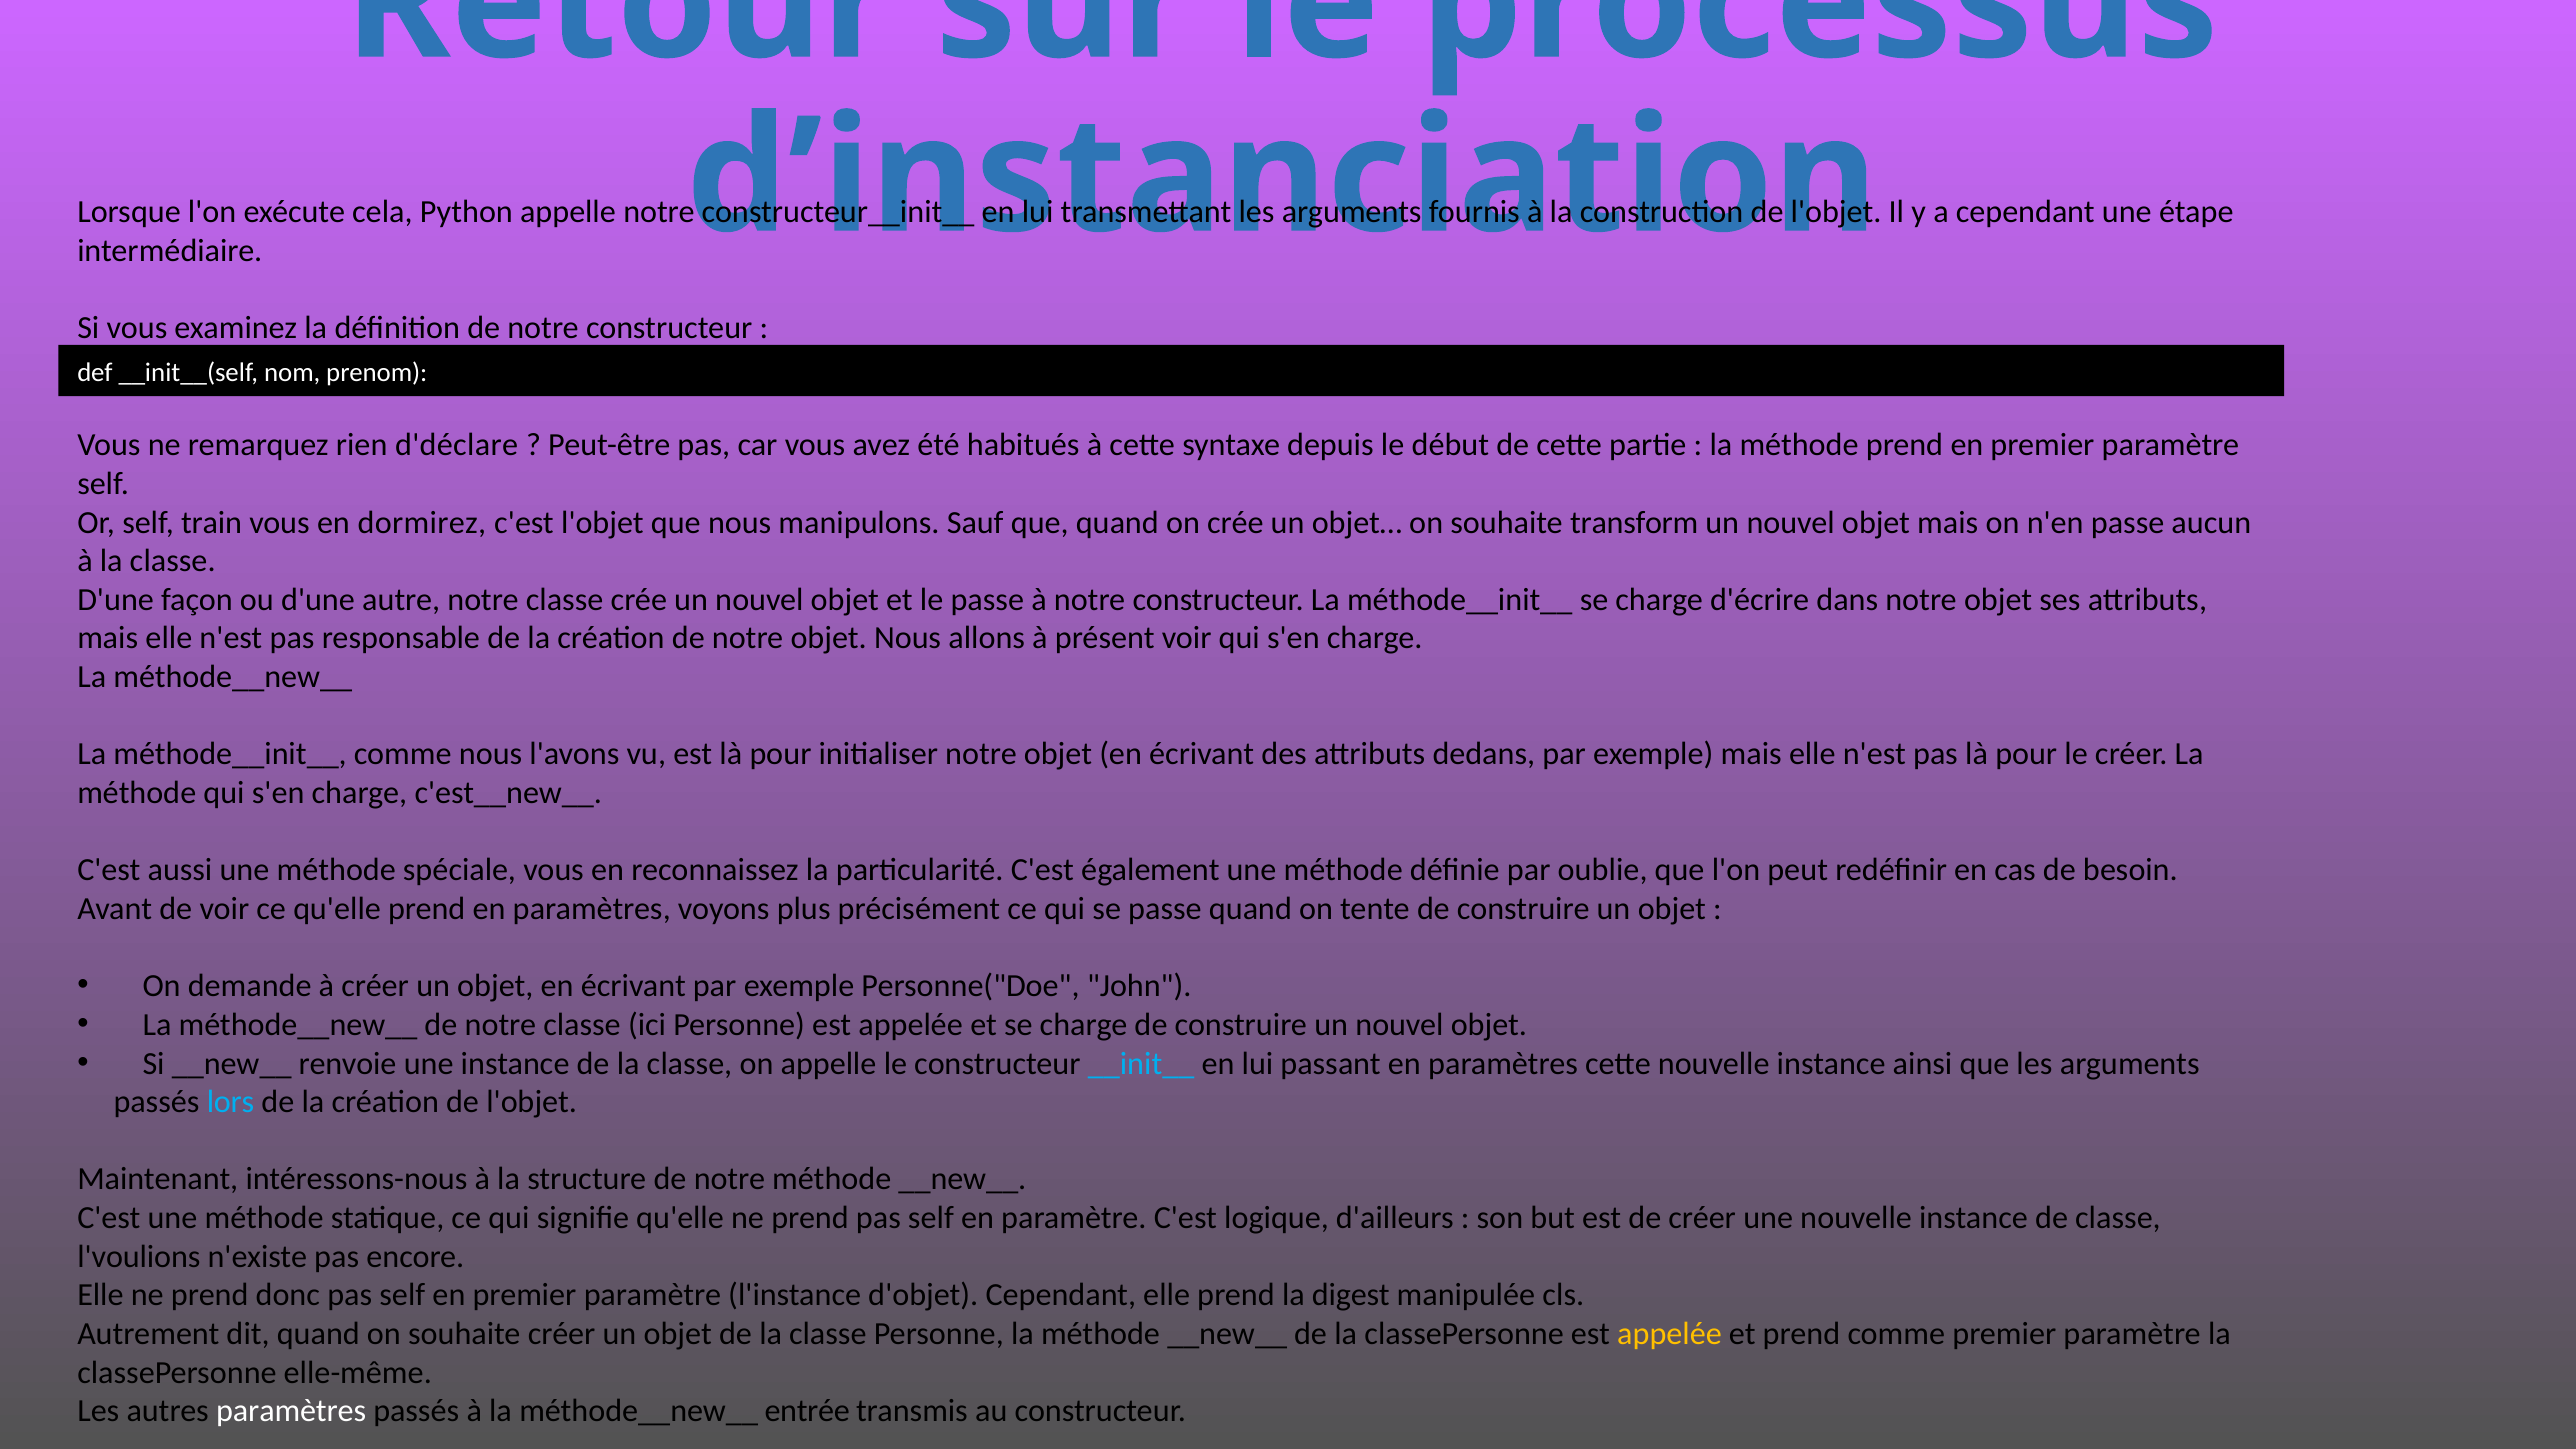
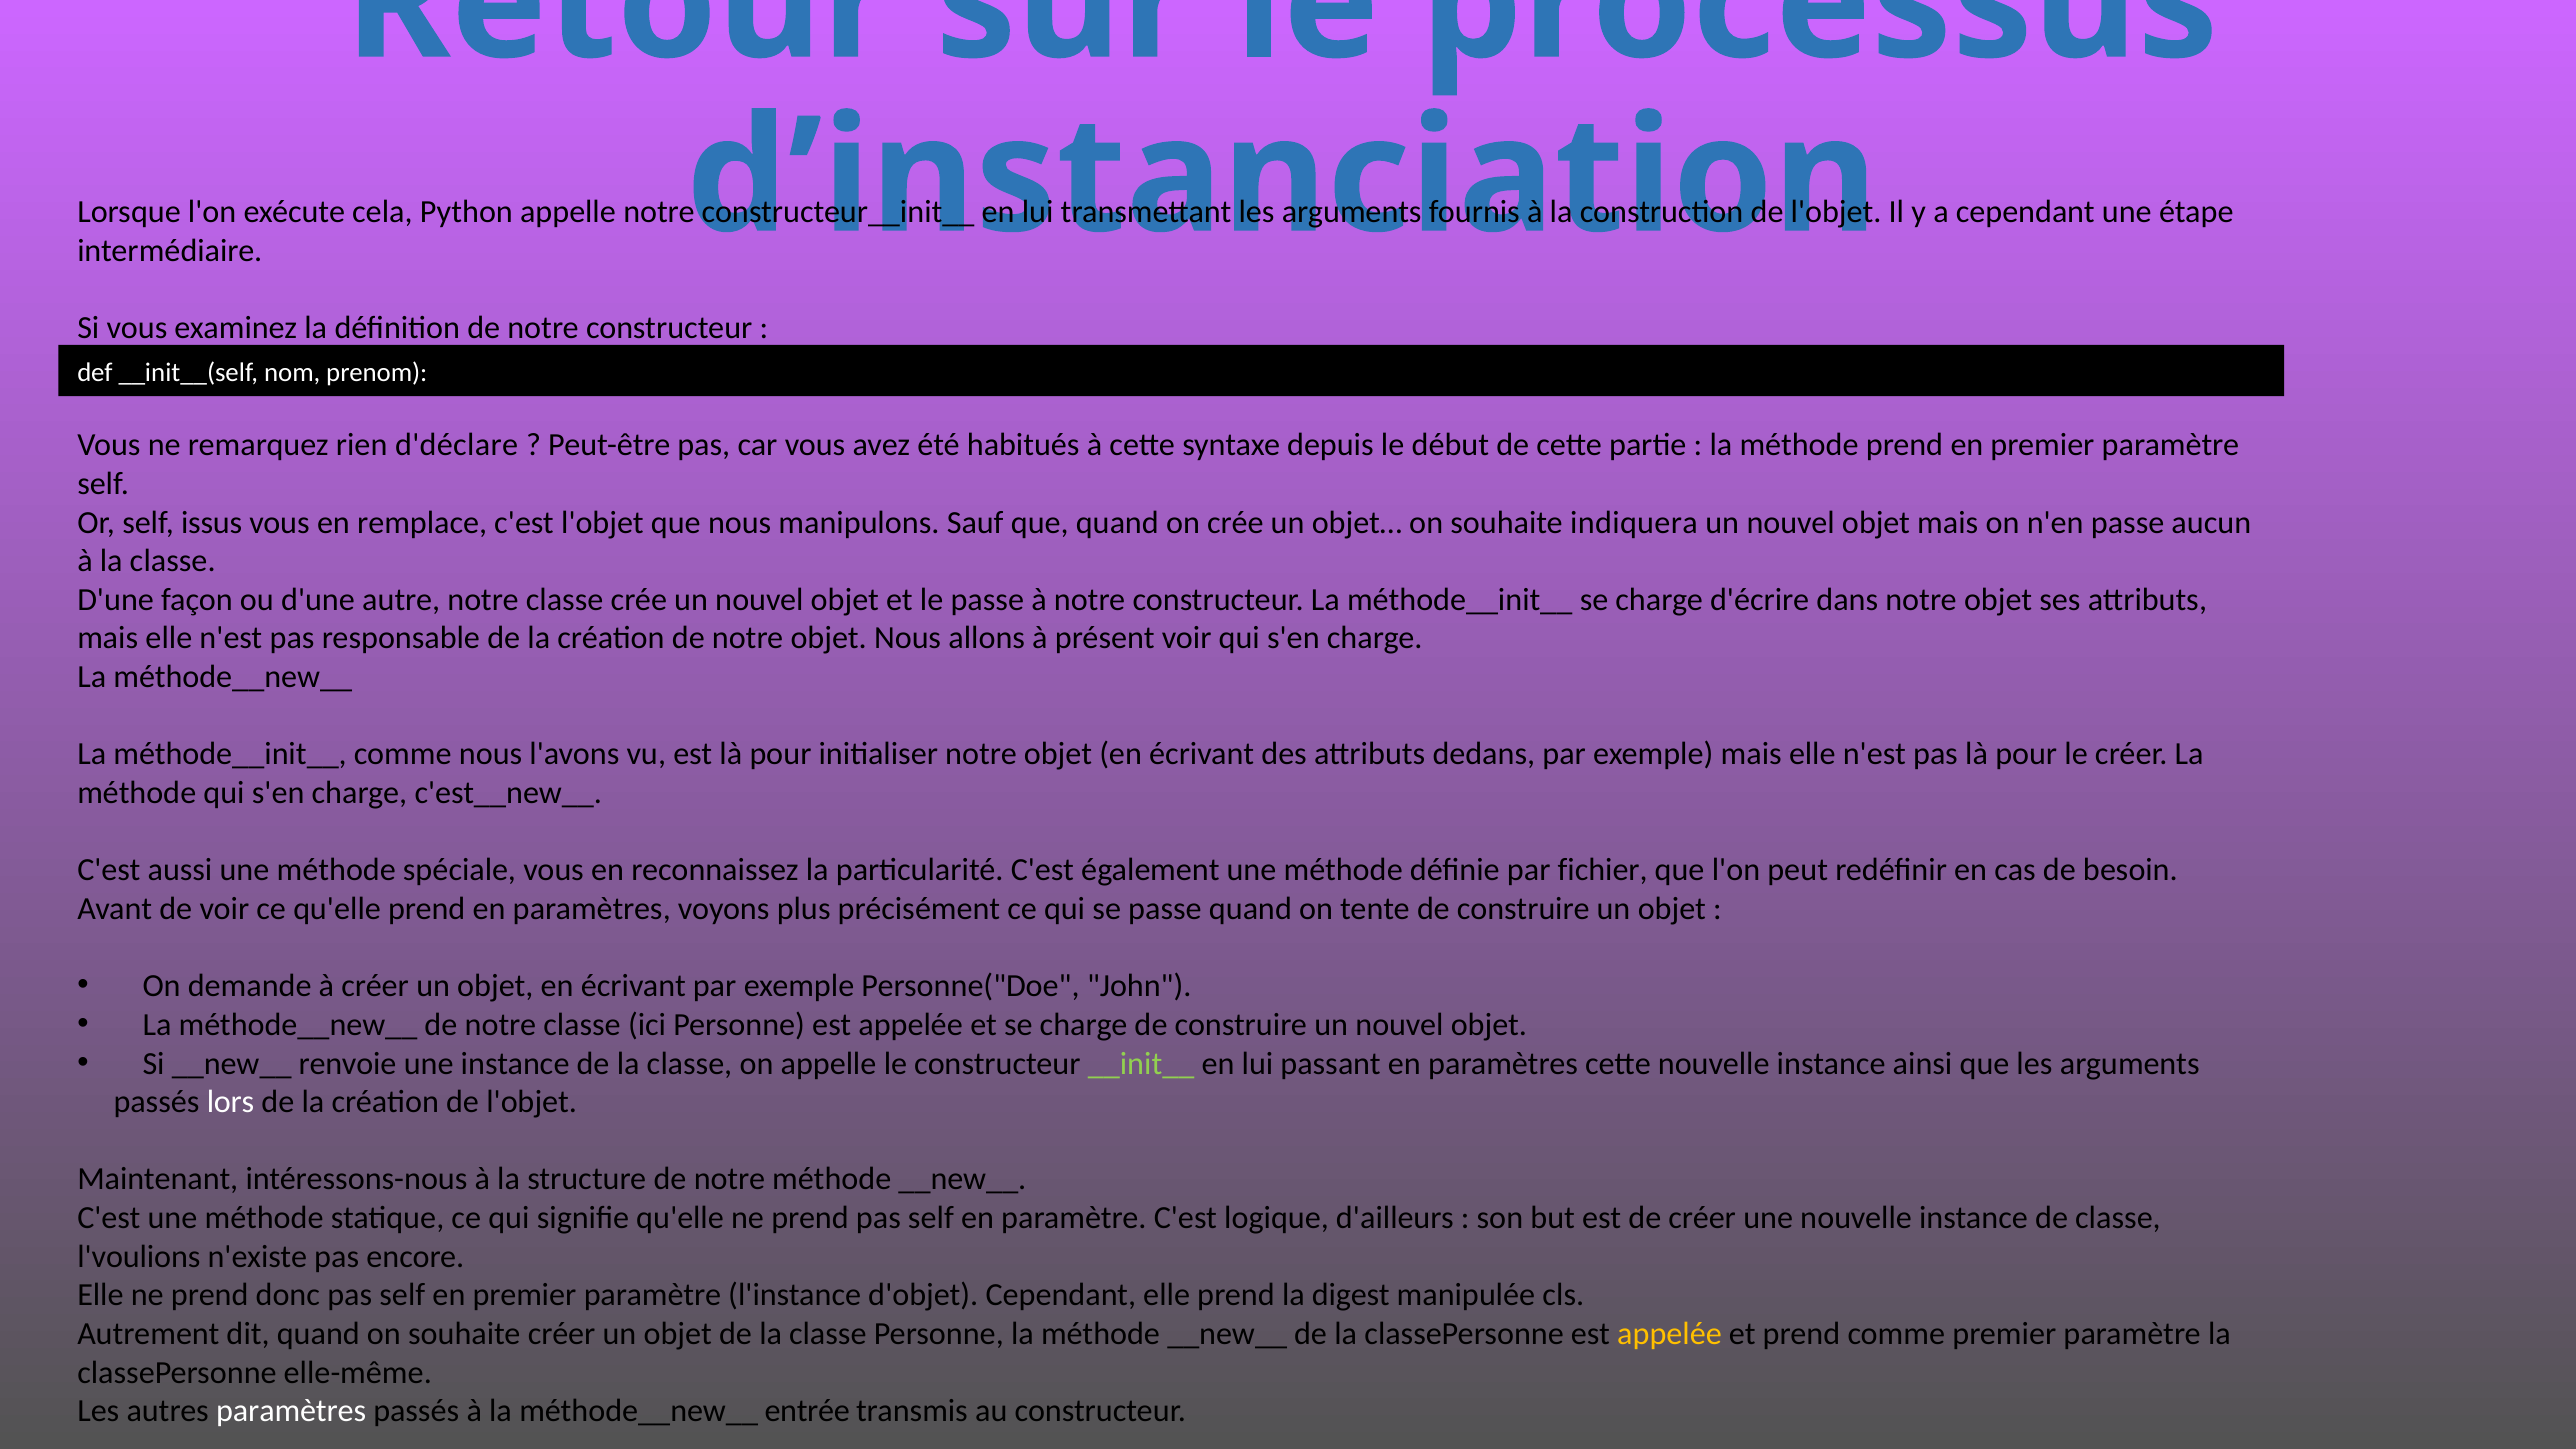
train: train -> issus (212, 522)
dormirez: dormirez -> remplace (422, 522)
transform: transform -> indiquera (1634, 522)
oublie: oublie -> fichier (1603, 870)
__init__ colour: light blue -> light green (1141, 1063)
lors colour: light blue -> white (231, 1102)
